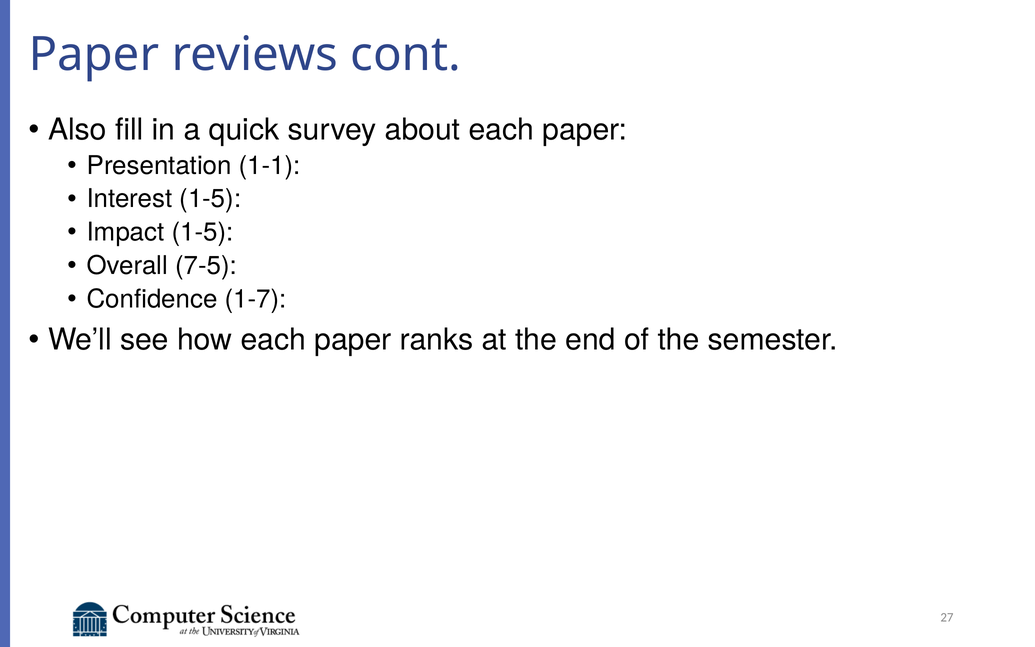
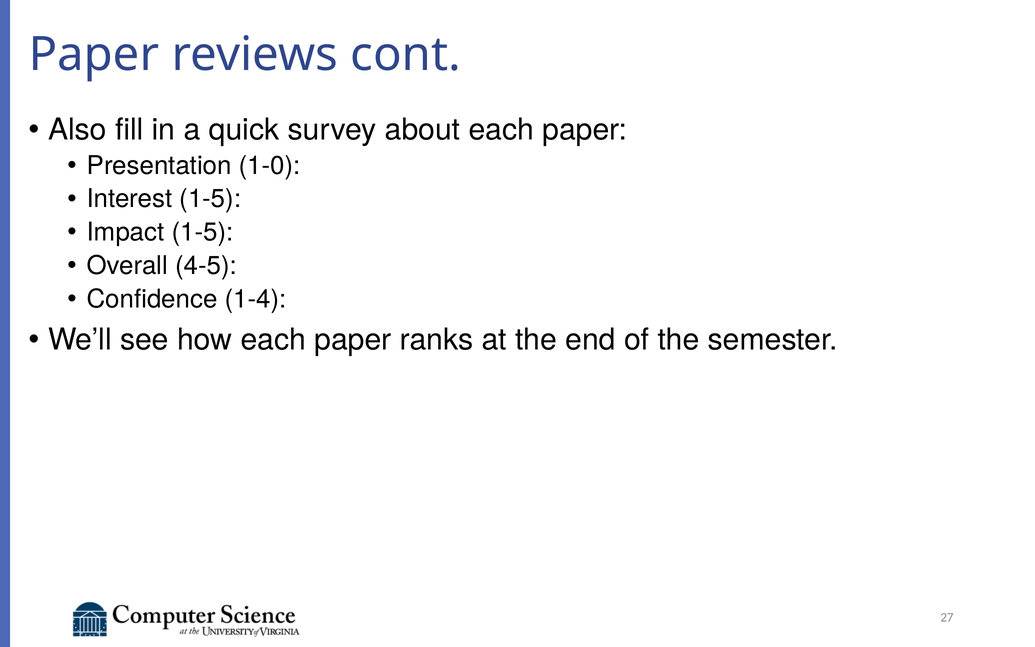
1-1: 1-1 -> 1-0 (270, 166)
7-5: 7-5 -> 4-5 (206, 266)
1-7: 1-7 -> 1-4 (256, 299)
